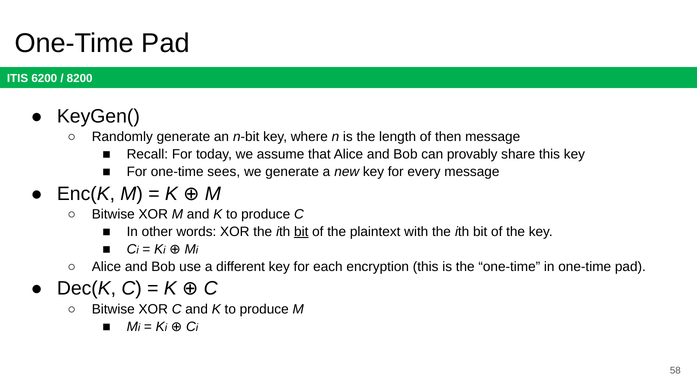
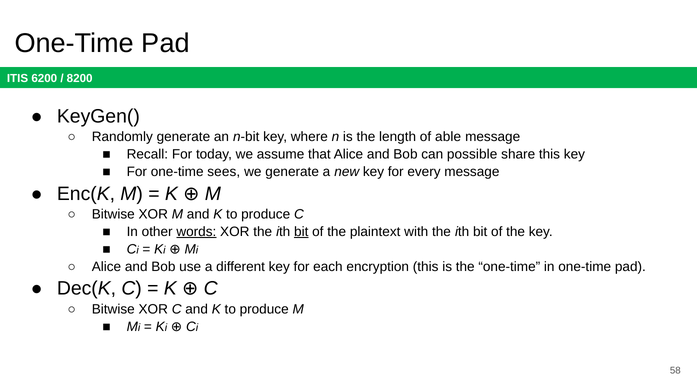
then: then -> able (448, 137)
provably: provably -> possible (472, 154)
words underline: none -> present (196, 232)
